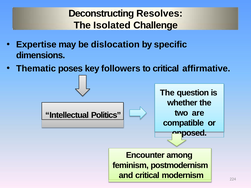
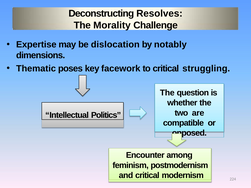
Isolated: Isolated -> Morality (112, 25)
specific: specific -> notably (170, 45)
followers: followers -> facework (121, 69)
affirmative: affirmative -> struggling (206, 69)
